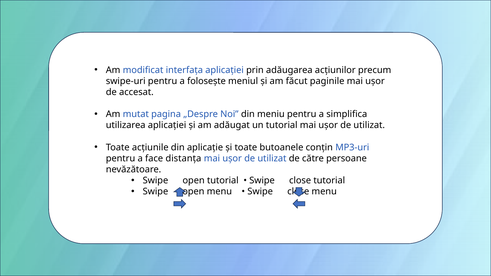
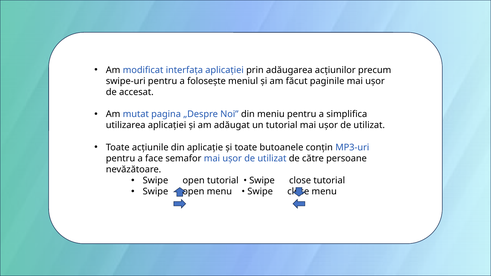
distanța: distanța -> semafor (183, 158)
